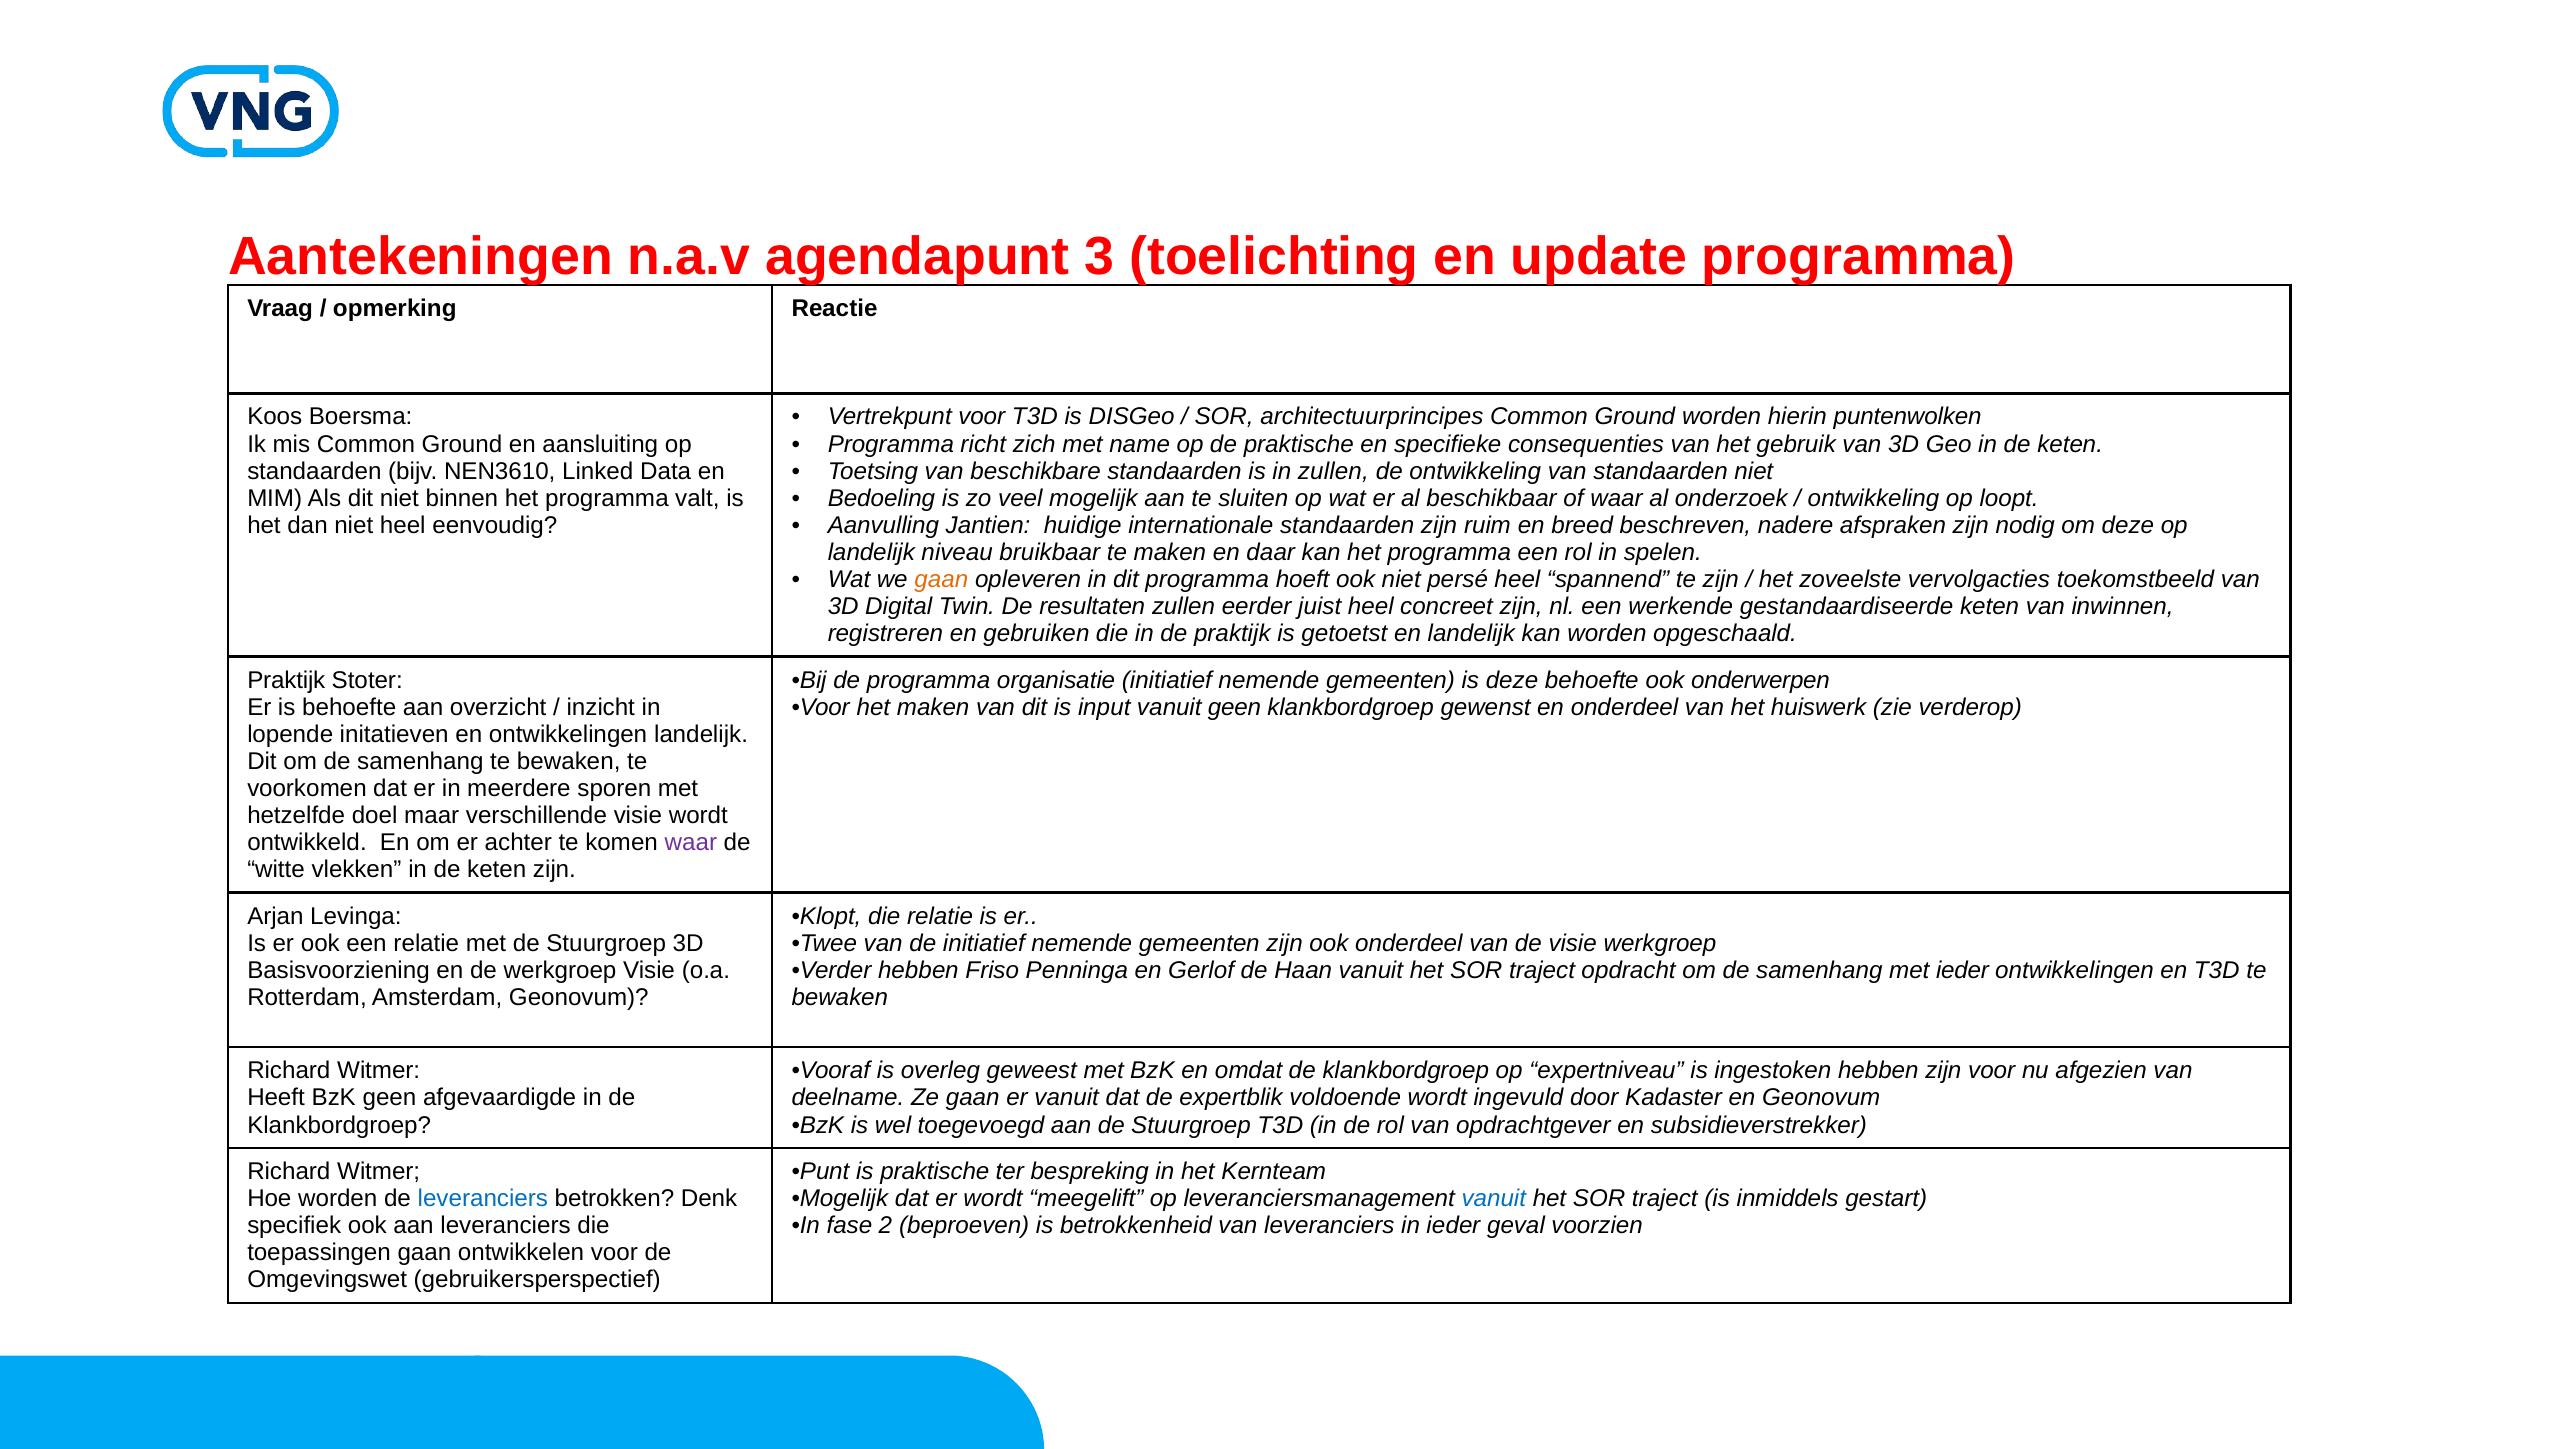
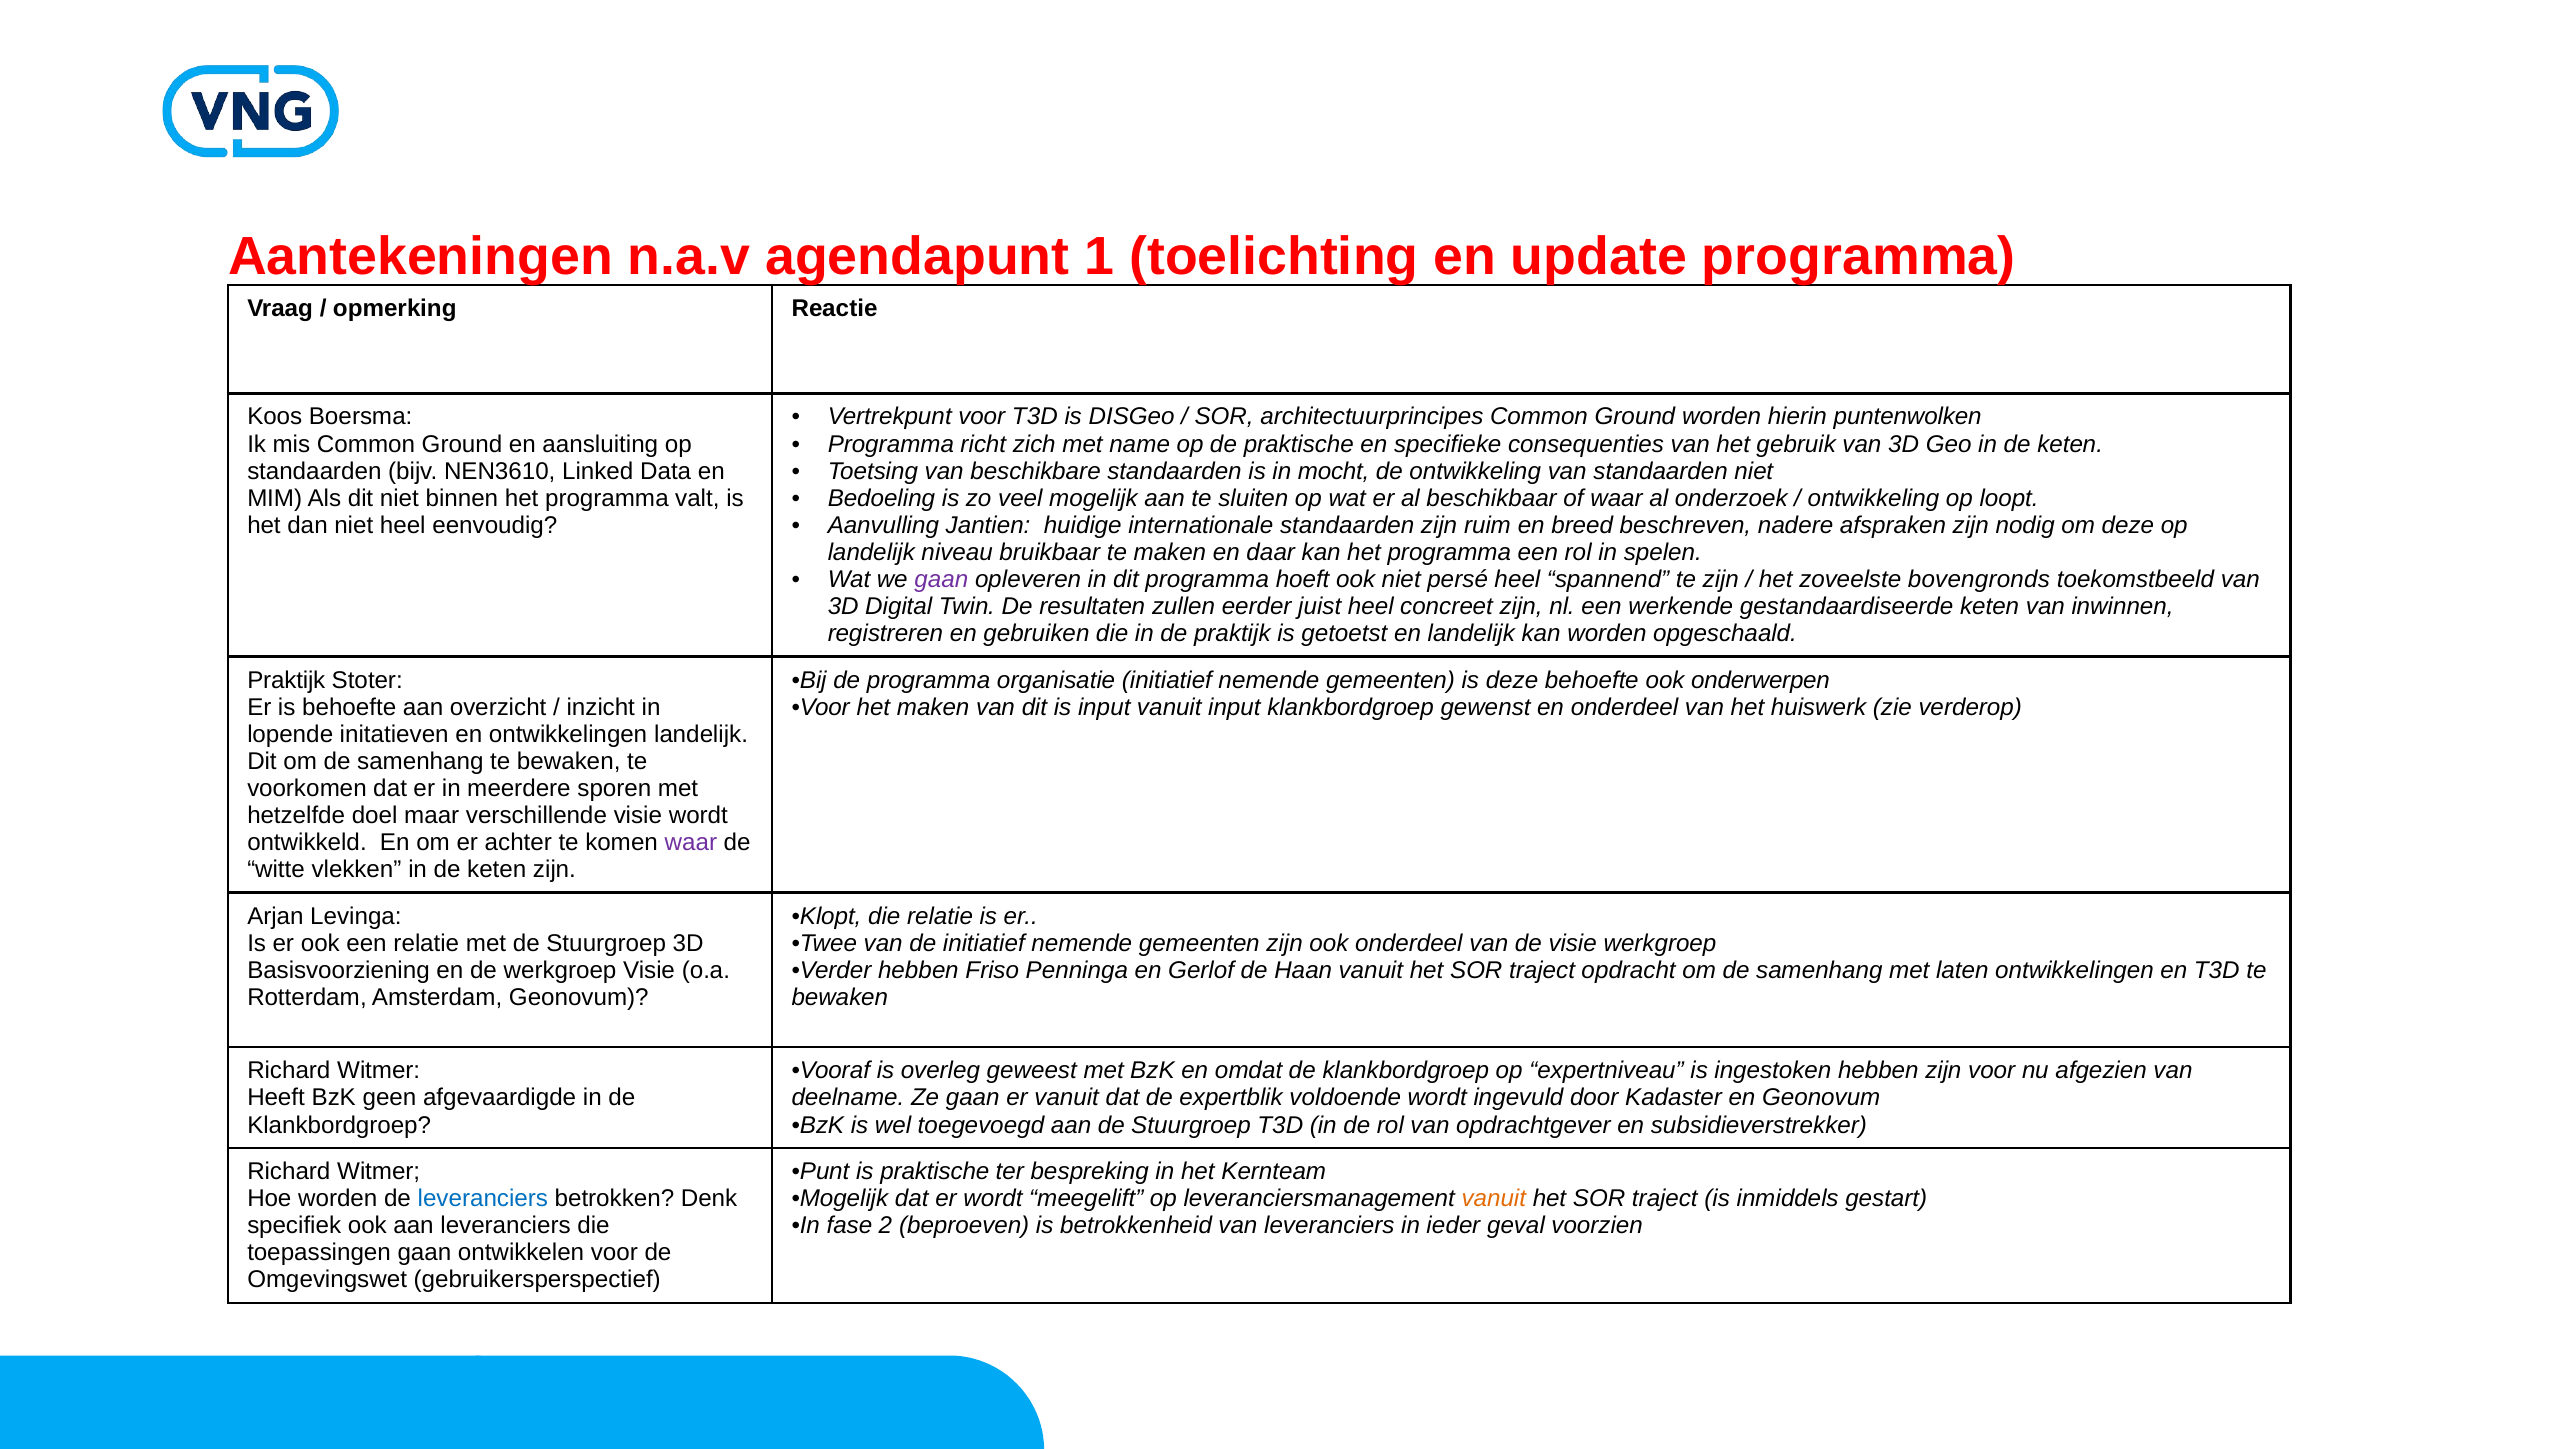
3: 3 -> 1 (1099, 257)
in zullen: zullen -> mocht (1334, 471)
gaan colour: orange -> purple (941, 579)
vervolgacties: vervolgacties -> bovengronds (1979, 579)
vanuit geen: geen -> input (1234, 707)
met ieder: ieder -> laten (1962, 970)
vanuit colour: blue -> orange (1494, 1199)
